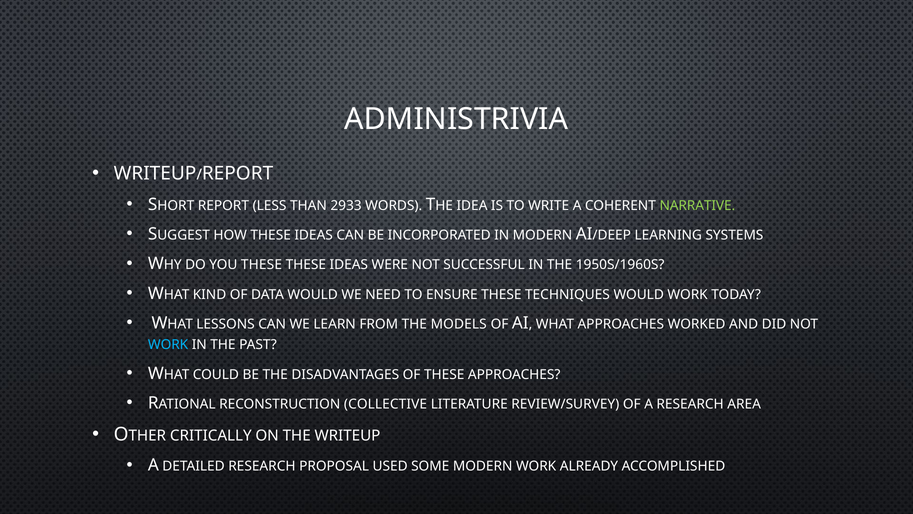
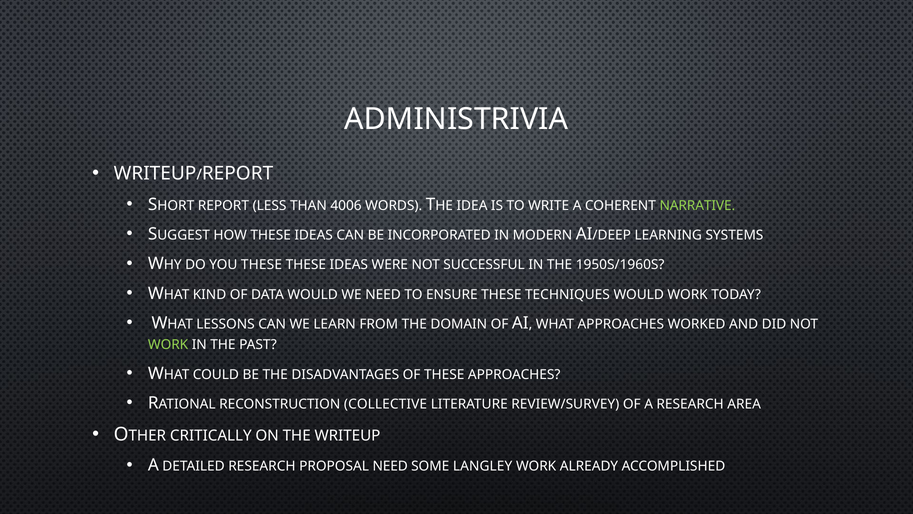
2933: 2933 -> 4006 (346, 205)
MODELS: MODELS -> DOMAIN (459, 324)
WORK colour: light blue -> light green (168, 345)
PROPOSAL USED: USED -> NEED (390, 466)
SOME MODERN: MODERN -> LANGLEY (483, 466)
